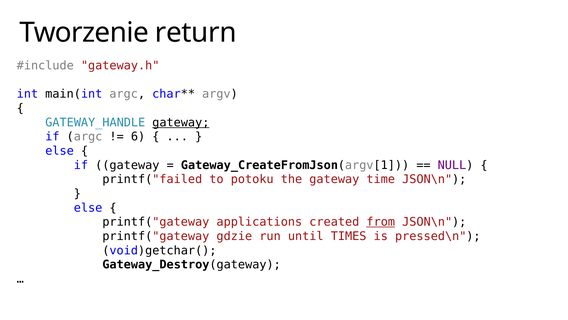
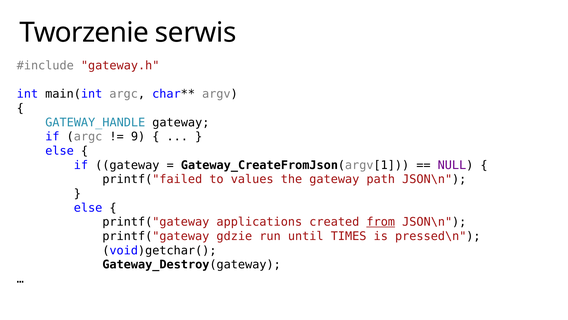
return: return -> serwis (196, 33)
gateway underline: present -> none (181, 122)
6: 6 -> 9 (138, 136)
potoku: potoku -> values (252, 179)
time: time -> path (381, 179)
